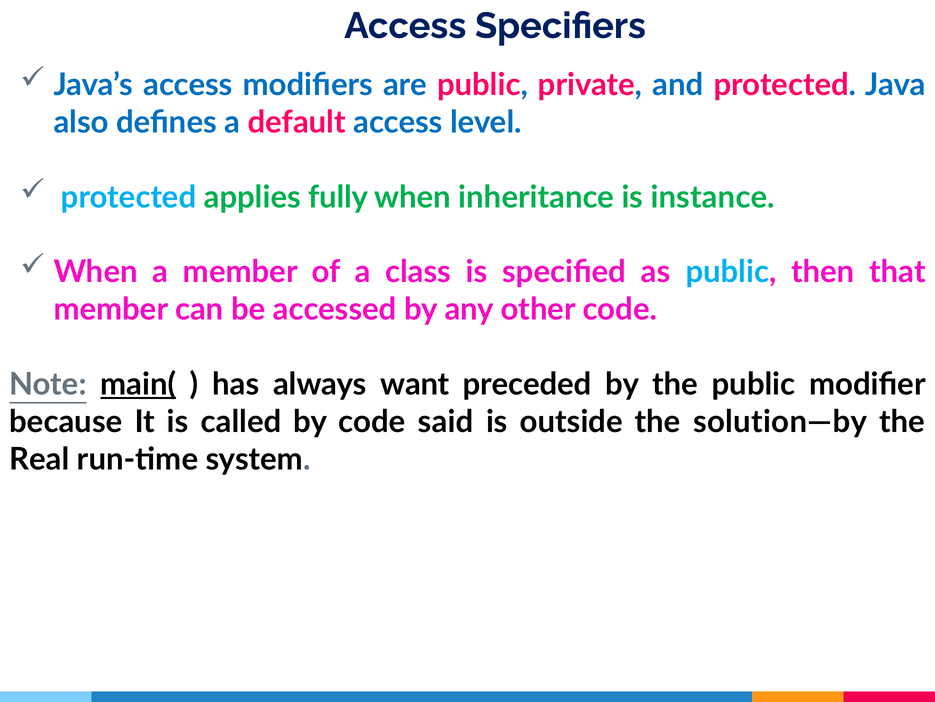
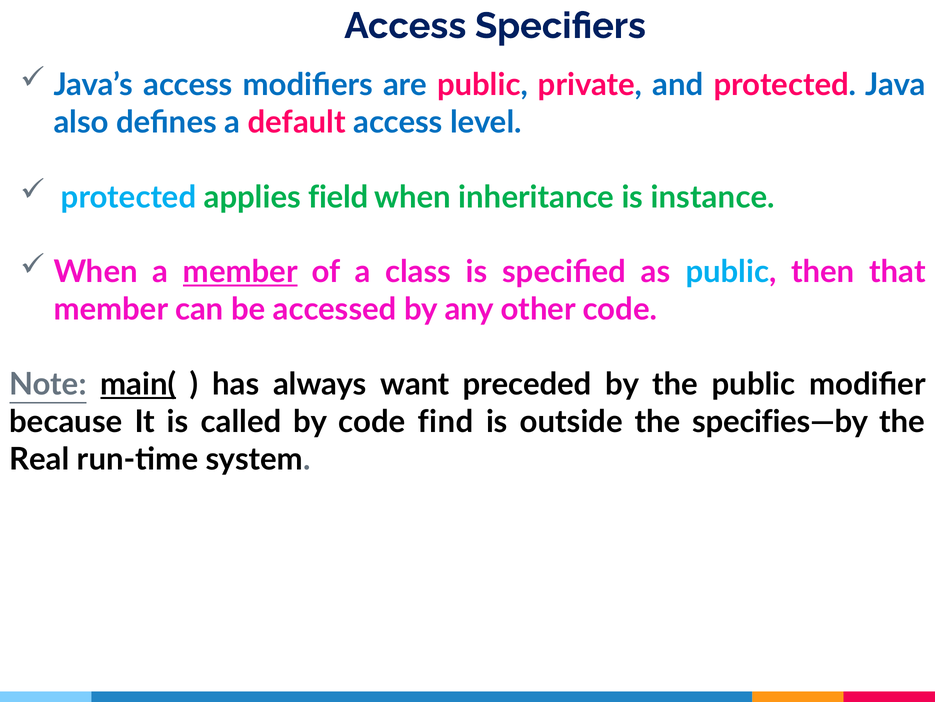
fully: fully -> field (338, 197)
member underline: none -> present (240, 272)
said: said -> find (446, 421)
solution—by: solution—by -> specifies—by (780, 421)
